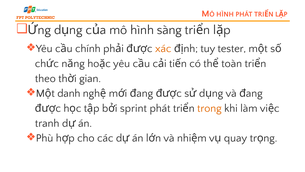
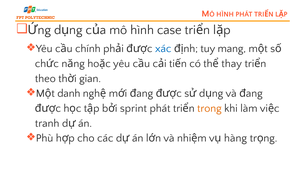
sàng: sàng -> case (169, 30)
xác colour: orange -> blue (163, 48)
tester: tester -> mang (232, 48)
toàn: toàn -> thay (232, 63)
quay: quay -> hàng (236, 138)
